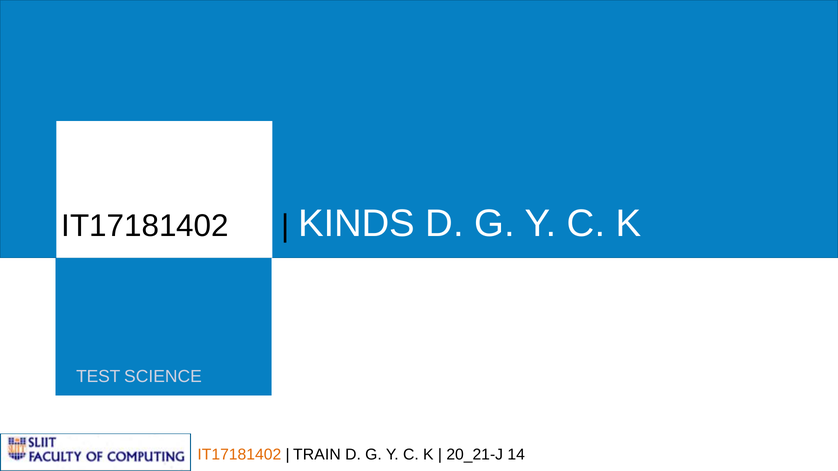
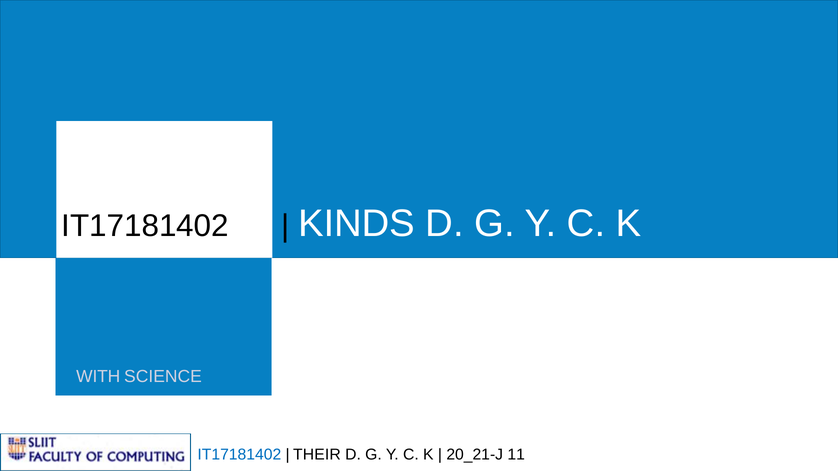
TEST: TEST -> WITH (98, 377)
IT17181402 colour: orange -> blue (239, 455)
TRAIN: TRAIN -> THEIR (317, 455)
14: 14 -> 11 (516, 455)
